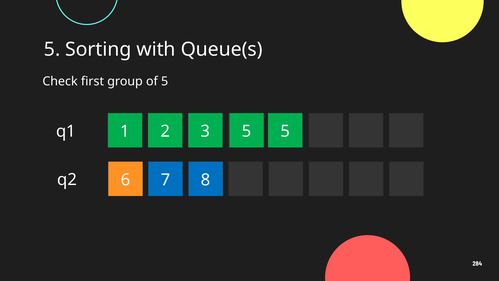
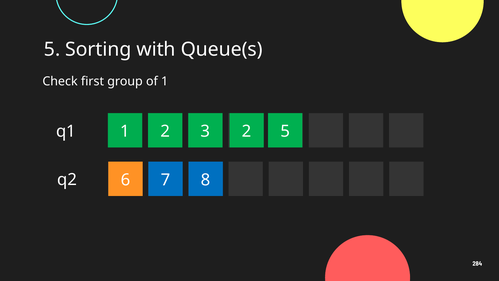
of 5: 5 -> 1 (165, 81)
1 5: 5 -> 2 (247, 131)
